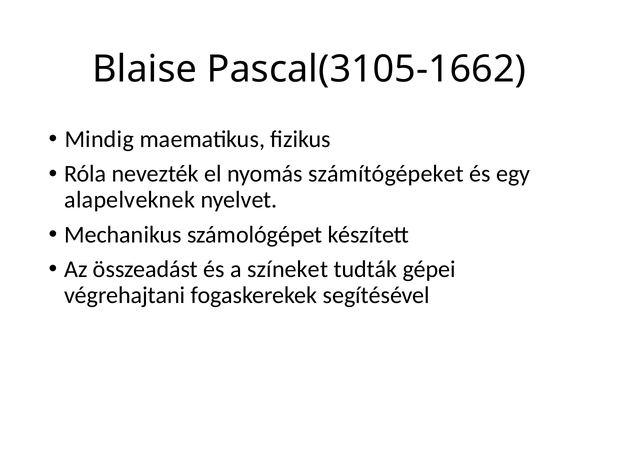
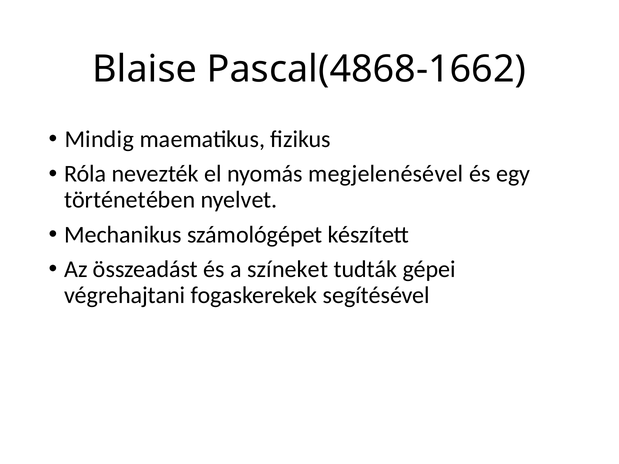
Pascal(3105-1662: Pascal(3105-1662 -> Pascal(4868-1662 (366, 69)
számítógépeket: számítógépeket -> megjelenésével (386, 174)
alapelveknek: alapelveknek -> történetében (130, 200)
